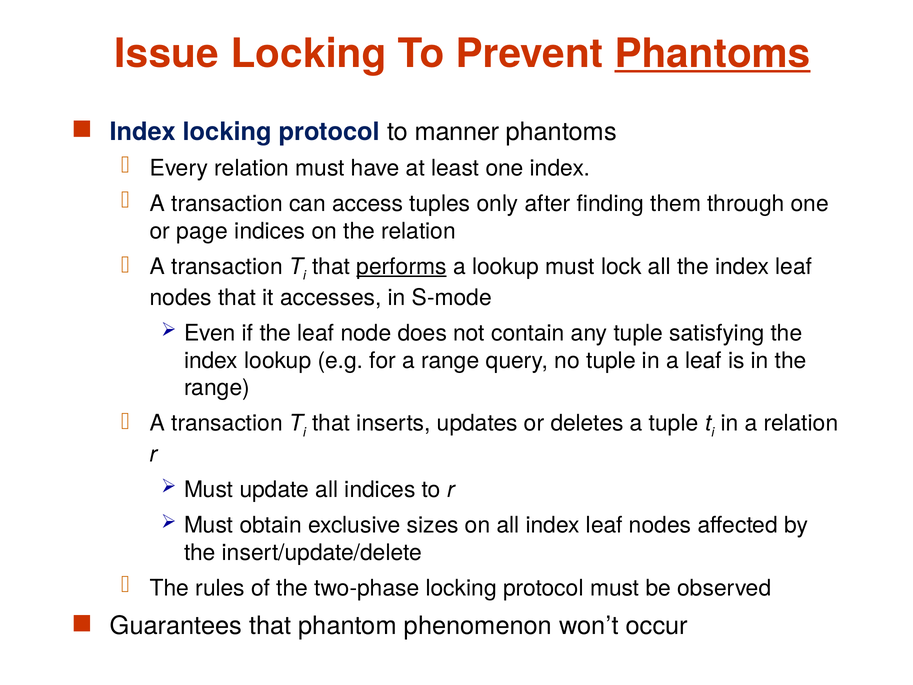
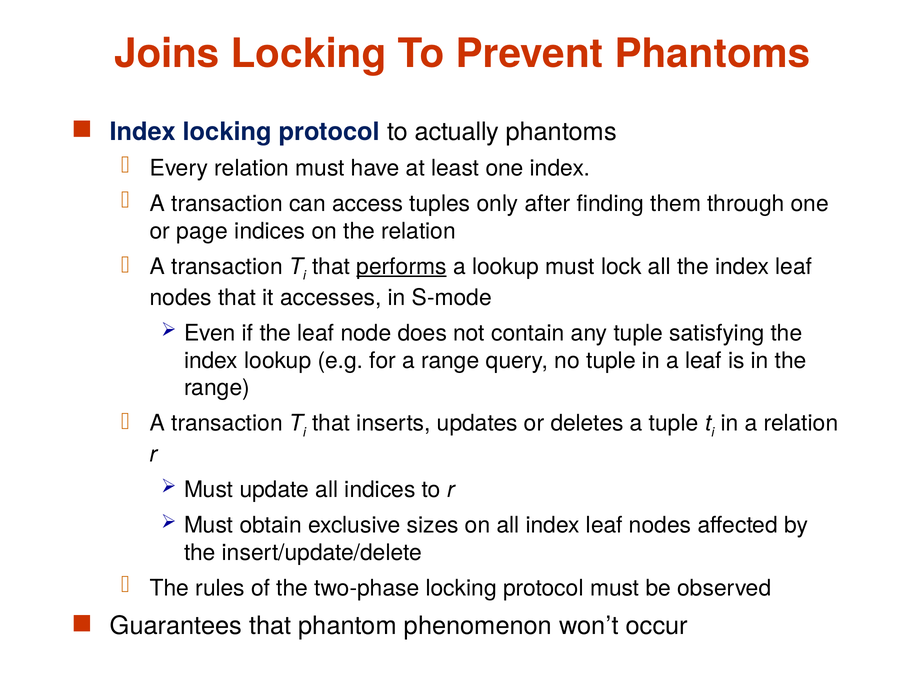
Issue: Issue -> Joins (167, 54)
Phantoms underline: present -> none (713, 54)
manner: manner -> actually (457, 132)
